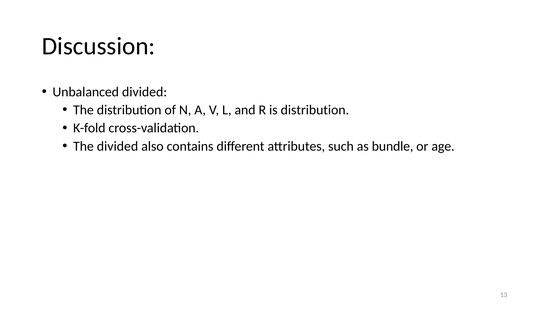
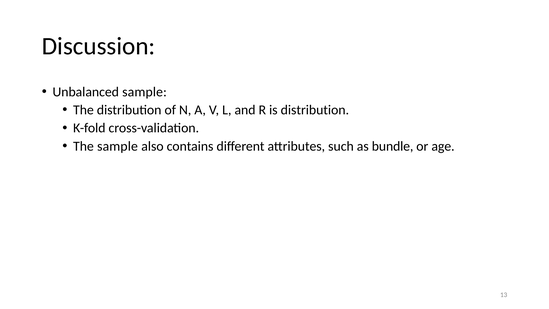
Unbalanced divided: divided -> sample (145, 92)
The divided: divided -> sample (117, 146)
